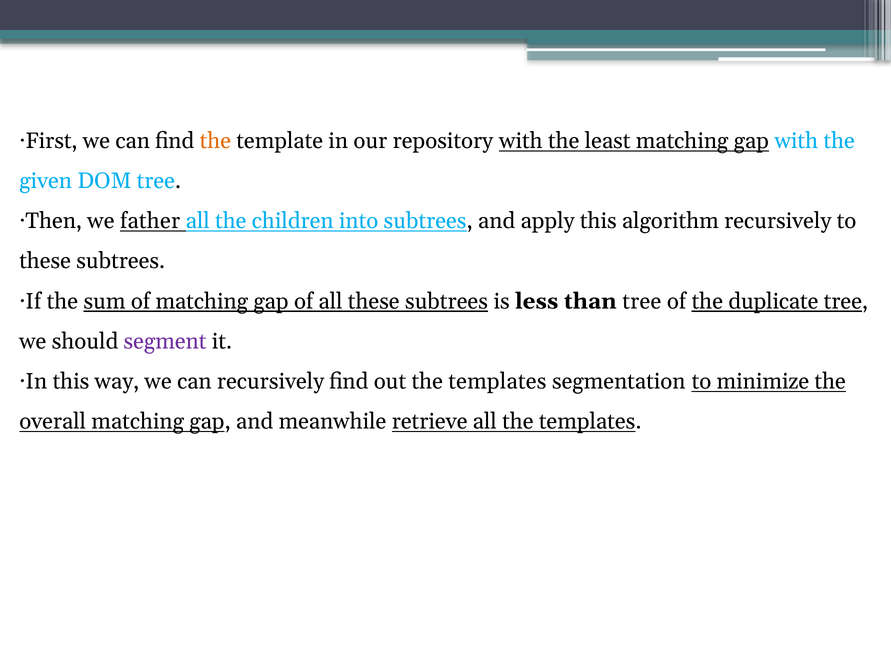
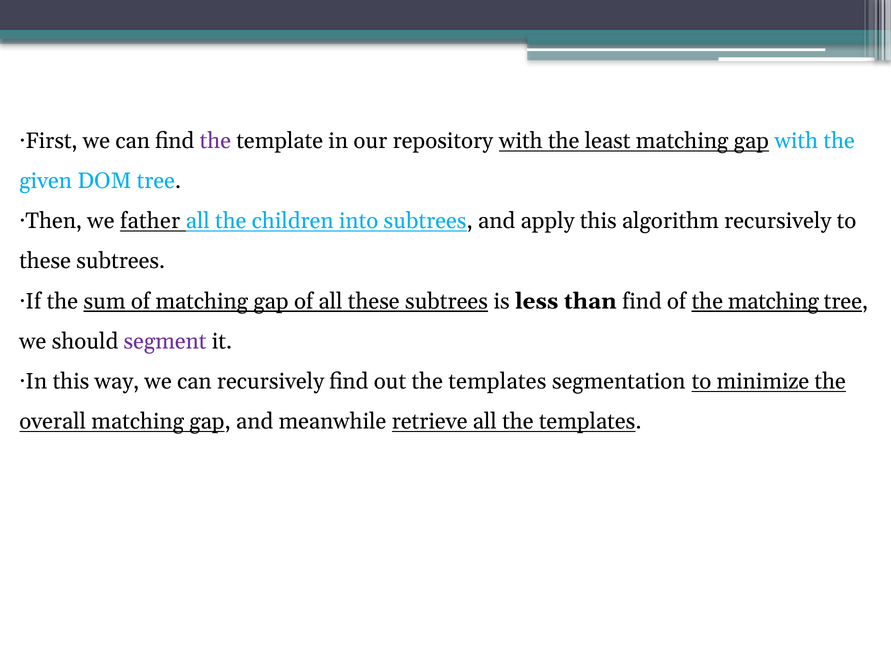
the colour: orange -> purple (215, 141)
than tree: tree -> find (642, 301)
the duplicate: duplicate -> matching (773, 301)
